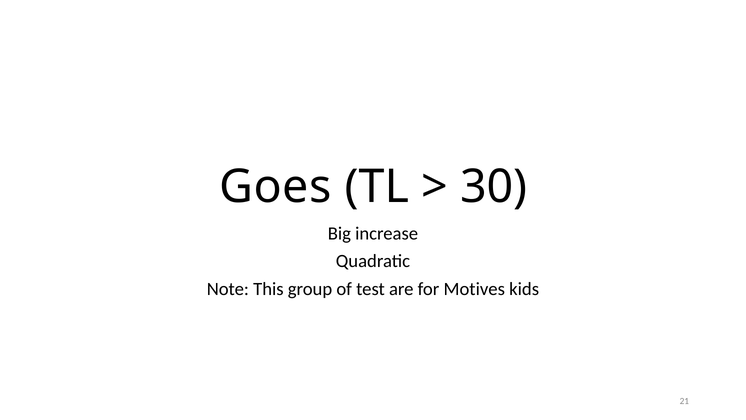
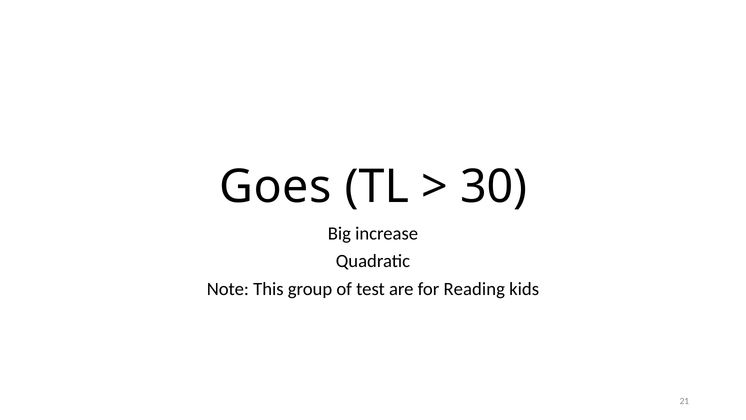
Motives: Motives -> Reading (474, 289)
